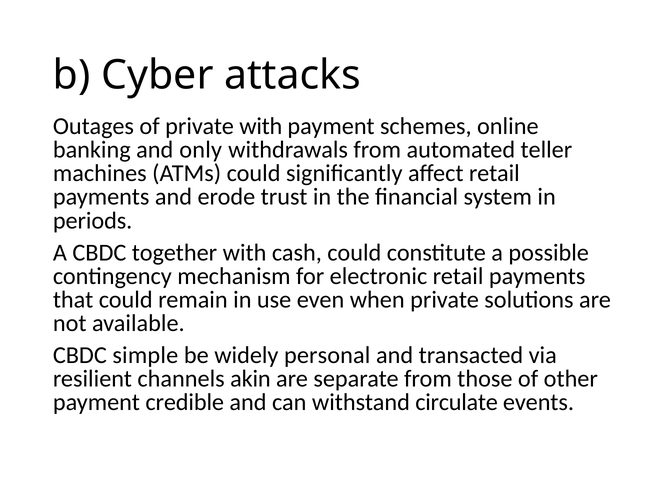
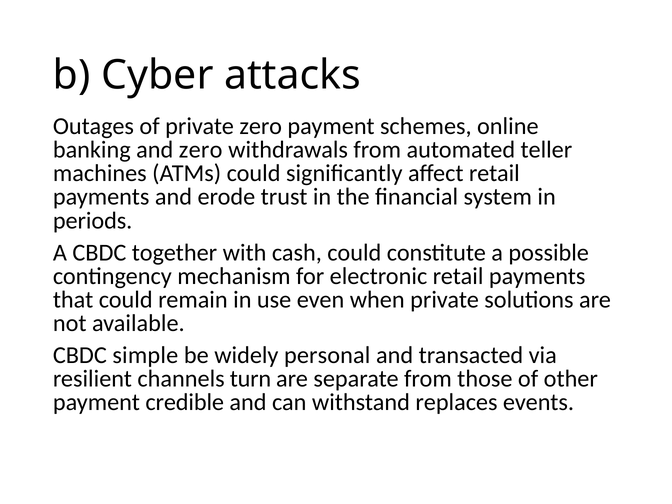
private with: with -> zero (261, 126)
and only: only -> zero (201, 150)
akin: akin -> turn (250, 379)
circulate: circulate -> replaces (456, 402)
